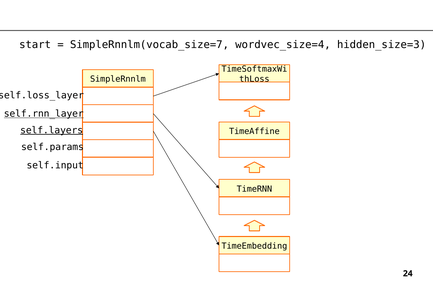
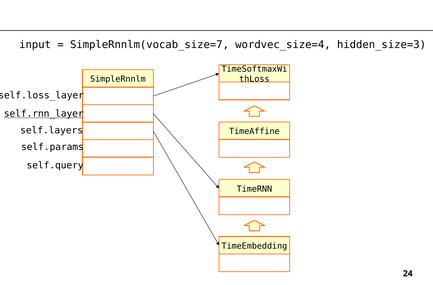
start: start -> input (35, 44)
self.layers underline: present -> none (52, 130)
self.input: self.input -> self.query (55, 165)
